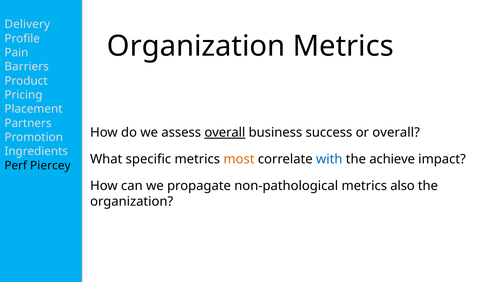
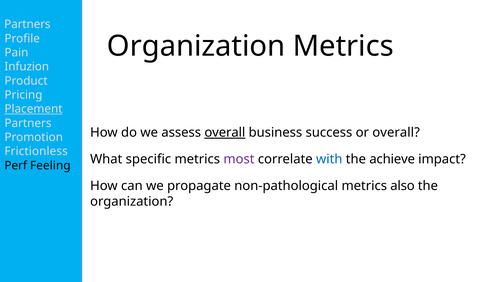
Delivery: Delivery -> Partners (27, 24)
Barriers: Barriers -> Infuzion (27, 67)
Placement underline: none -> present (33, 109)
Ingredients: Ingredients -> Frictionless (36, 151)
most colour: orange -> purple (239, 159)
Piercey: Piercey -> Feeling (50, 165)
